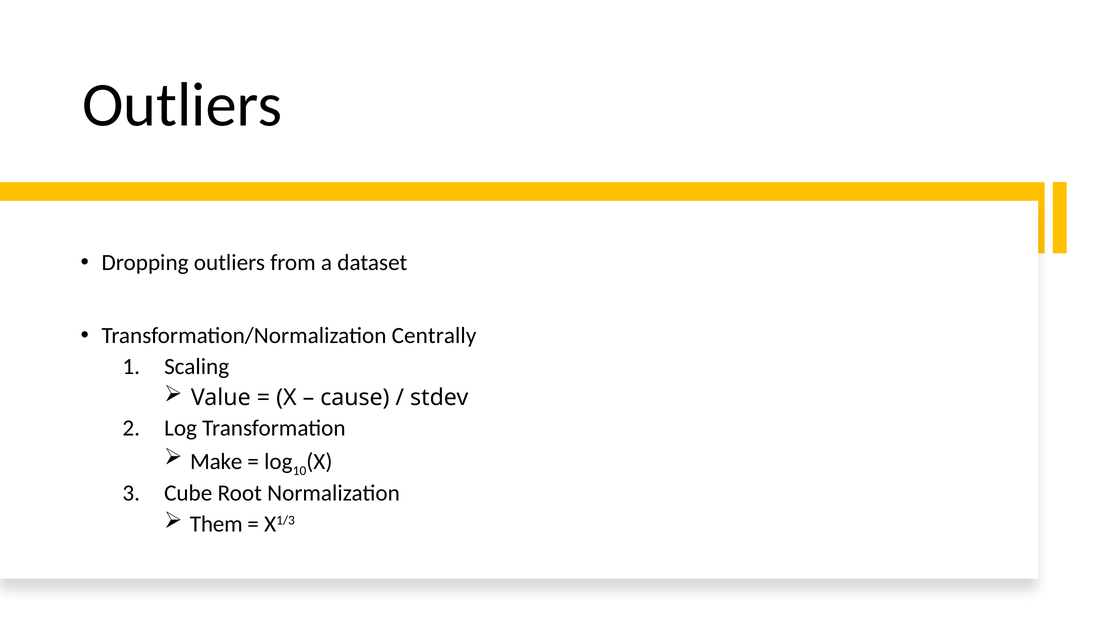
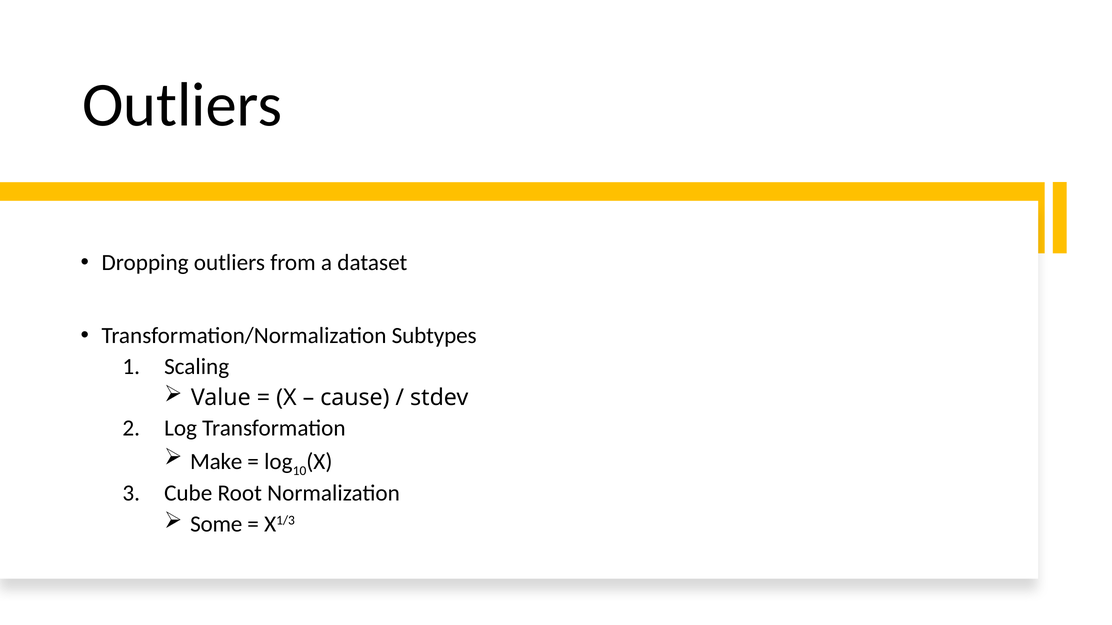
Centrally: Centrally -> Subtypes (434, 336)
Them: Them -> Some (216, 524)
